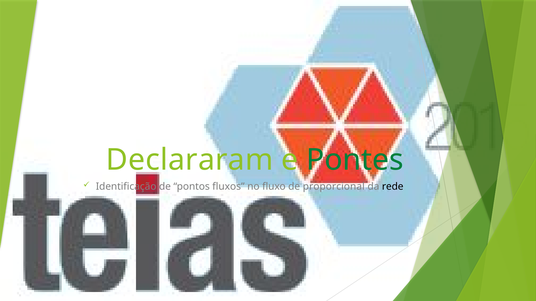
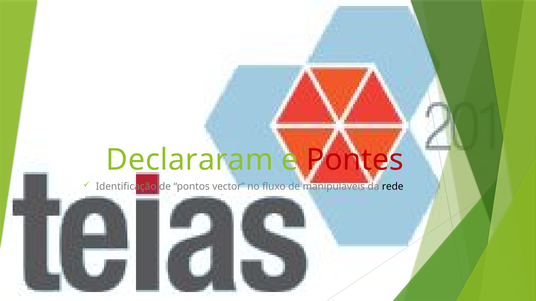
Pontes colour: green -> red (355, 160)
fluxos: fluxos -> vector (229, 187)
proporcional: proporcional -> manipuláveis (334, 187)
